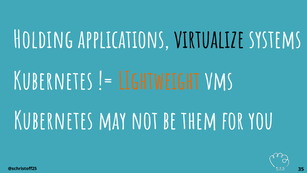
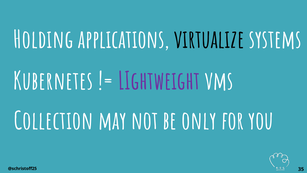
LIghtweight colour: orange -> purple (159, 81)
Kubernetes: Kubernetes -> Collection (53, 121)
them: them -> only (199, 121)
